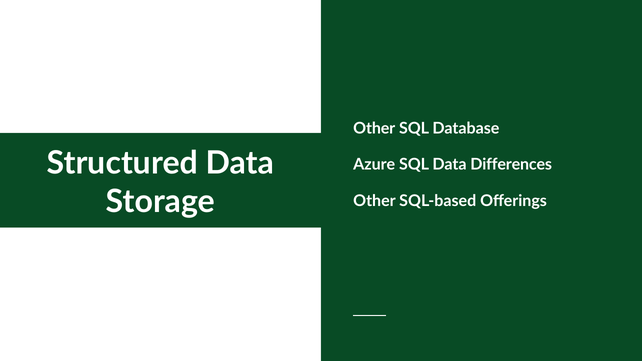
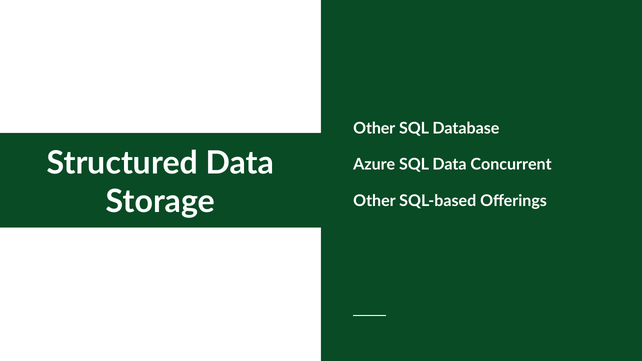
Differences: Differences -> Concurrent (511, 165)
